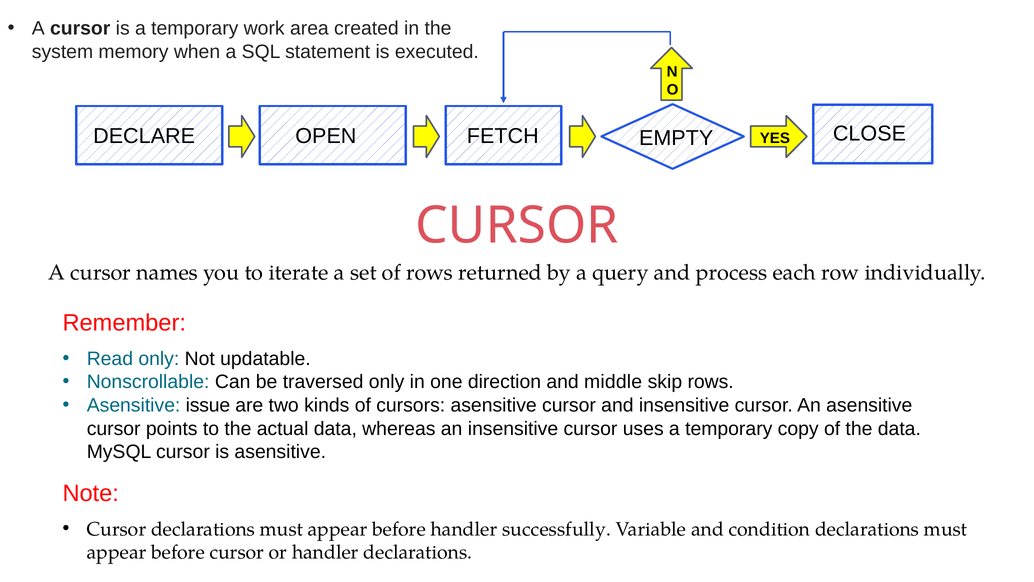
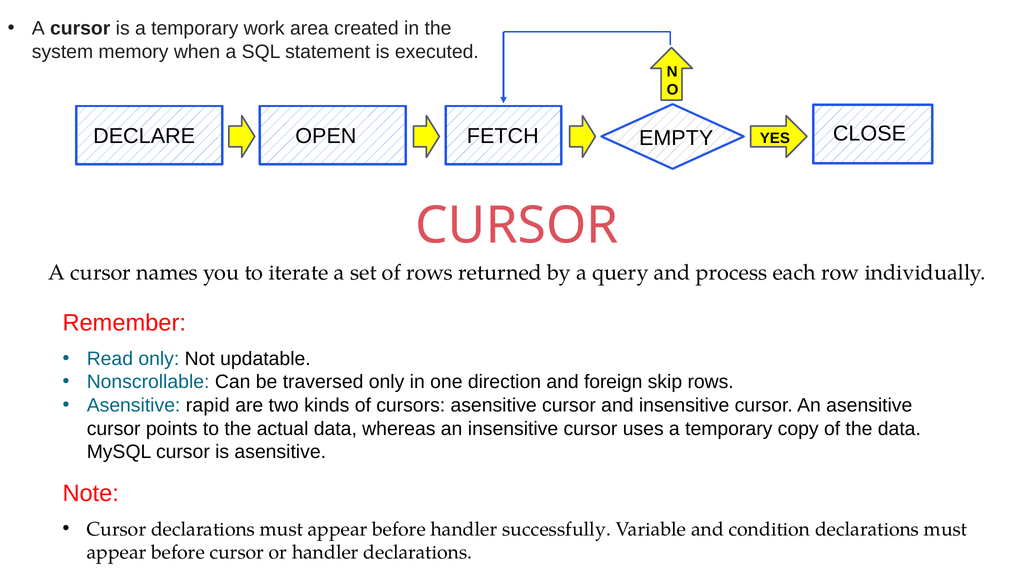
middle: middle -> foreign (613, 382)
issue: issue -> rapid (208, 405)
